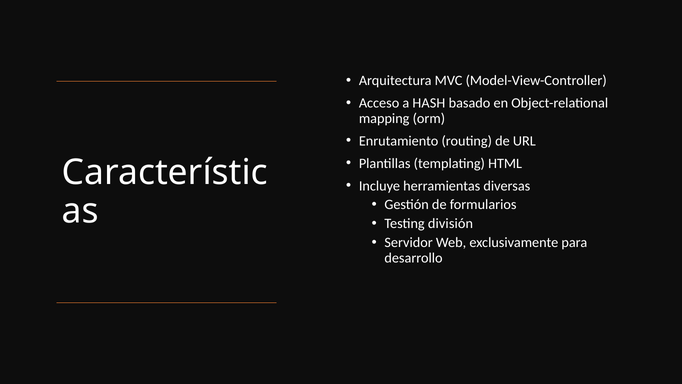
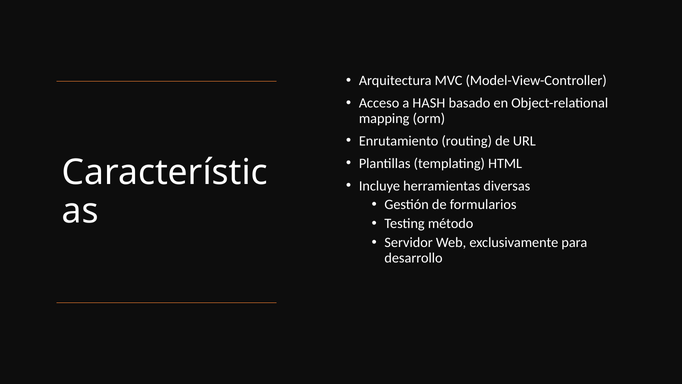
división: división -> método (451, 223)
